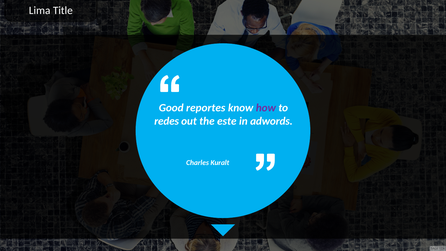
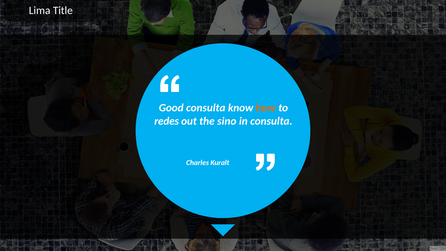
Good reportes: reportes -> consulta (206, 108)
how colour: purple -> orange (266, 108)
este: este -> sino (227, 121)
in adwords: adwords -> consulta (271, 121)
